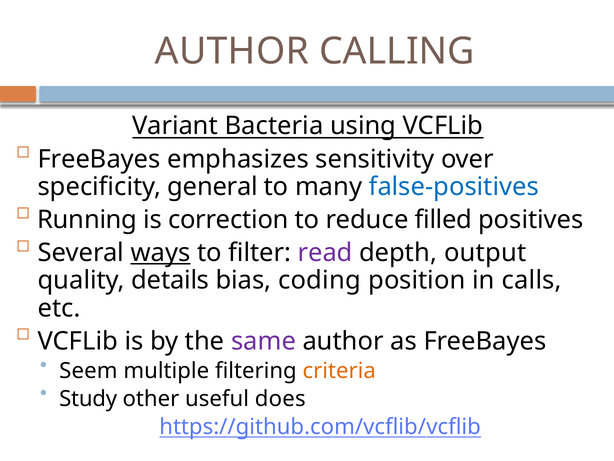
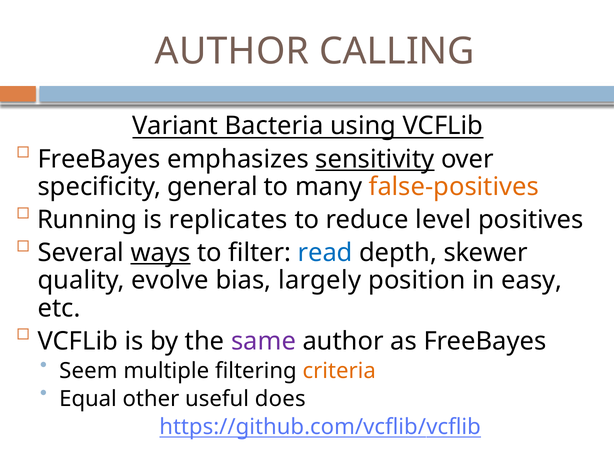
sensitivity underline: none -> present (375, 159)
false-positives colour: blue -> orange (454, 187)
correction: correction -> replicates (228, 220)
filled: filled -> level (443, 220)
read colour: purple -> blue (325, 253)
output: output -> skewer (486, 253)
details: details -> evolve (170, 280)
coding: coding -> largely (320, 280)
calls: calls -> easy (532, 280)
Study: Study -> Equal (88, 398)
